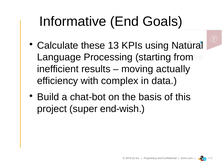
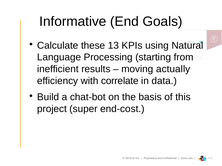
complex: complex -> correlate (120, 81)
end-wish: end-wish -> end-cost (122, 109)
